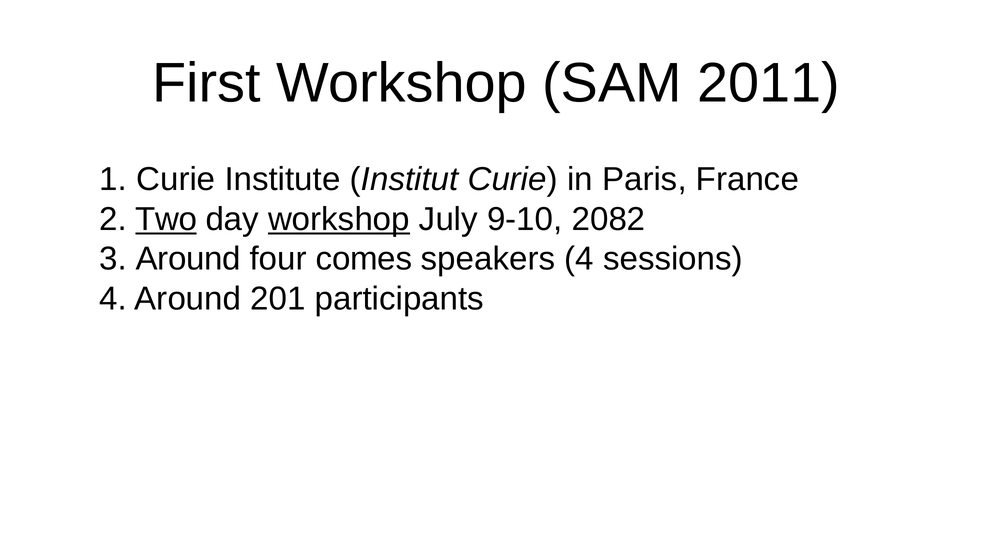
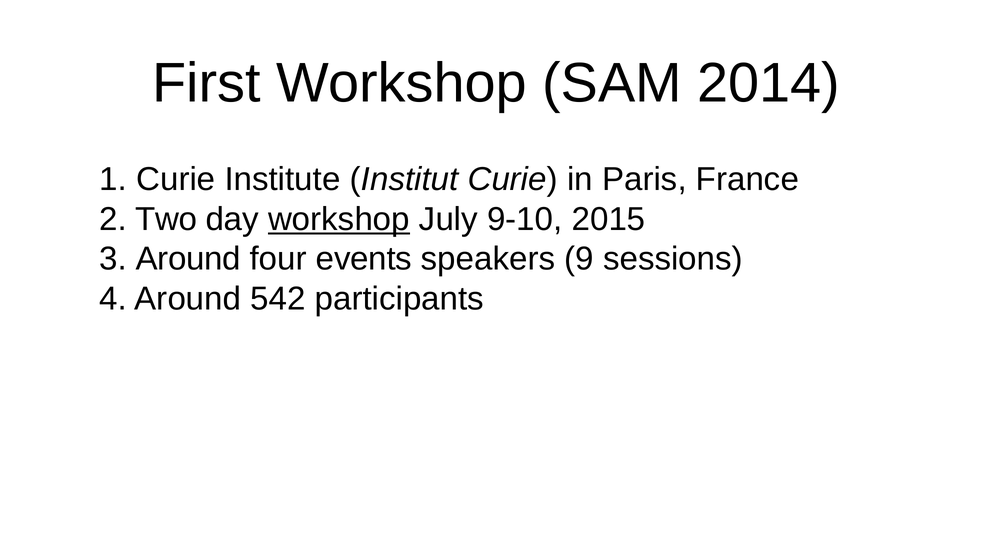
2011: 2011 -> 2014 (769, 83)
Two underline: present -> none (166, 219)
2082: 2082 -> 2015 (609, 219)
comes: comes -> events (364, 259)
speakers 4: 4 -> 9 (579, 259)
201: 201 -> 542 (278, 299)
